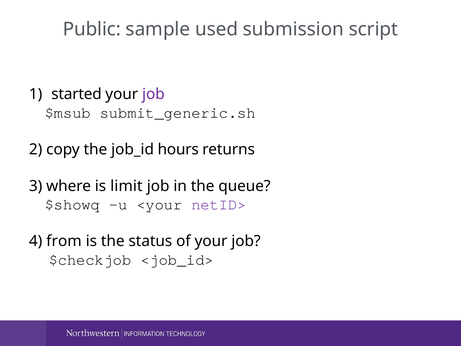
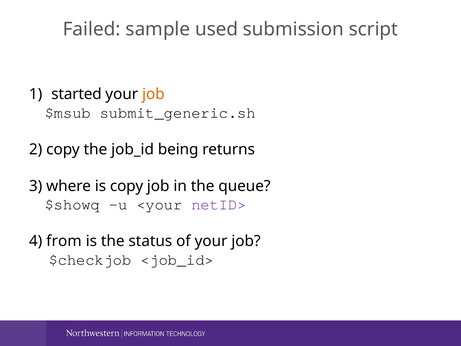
Public: Public -> Failed (92, 29)
job colour: purple -> orange (153, 94)
hours: hours -> being (178, 149)
is limit: limit -> copy (127, 186)
